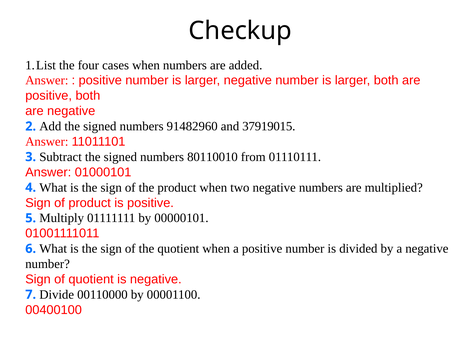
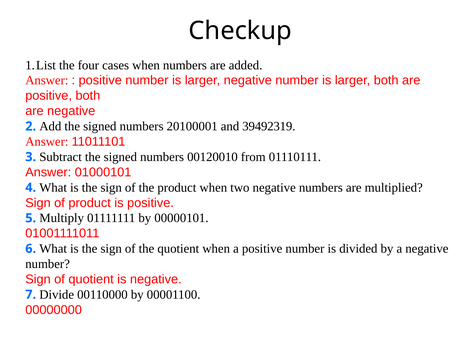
91482960: 91482960 -> 20100001 (192, 126)
37919015: 37919015 -> 39492319 (269, 126)
80110010: 80110010 -> 00120010 (212, 157)
00400100: 00400100 -> 00000000 (54, 309)
